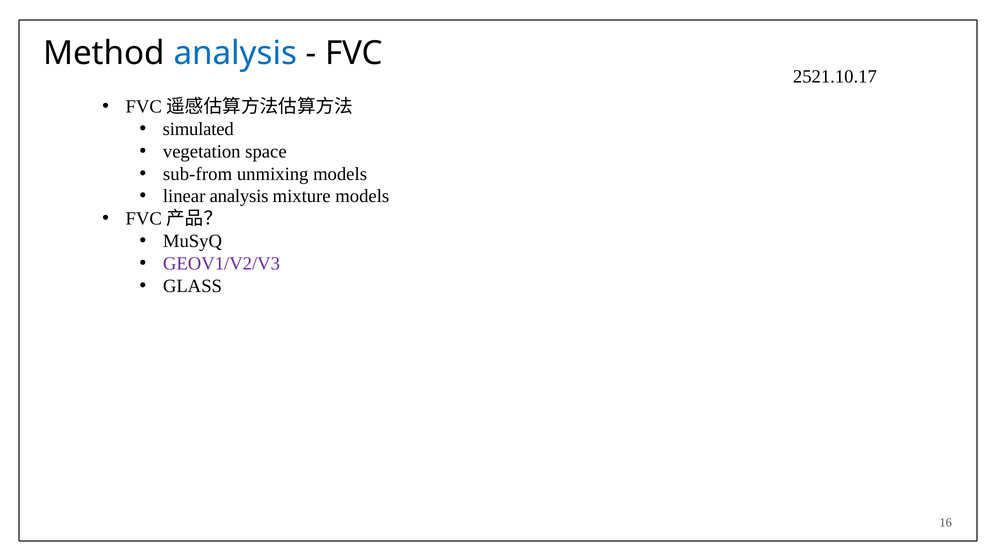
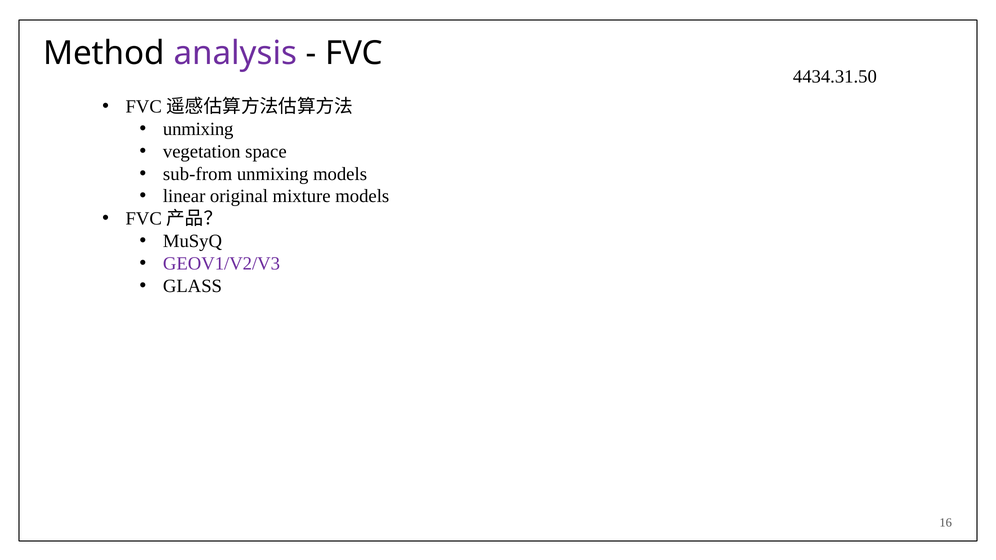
analysis colour: blue -> purple (235, 53)
2521.10.17: 2521.10.17 -> 4434.31.50 (835, 77)
simulated: simulated -> unmixing (198, 129)
linear analysis: analysis -> original (239, 196)
